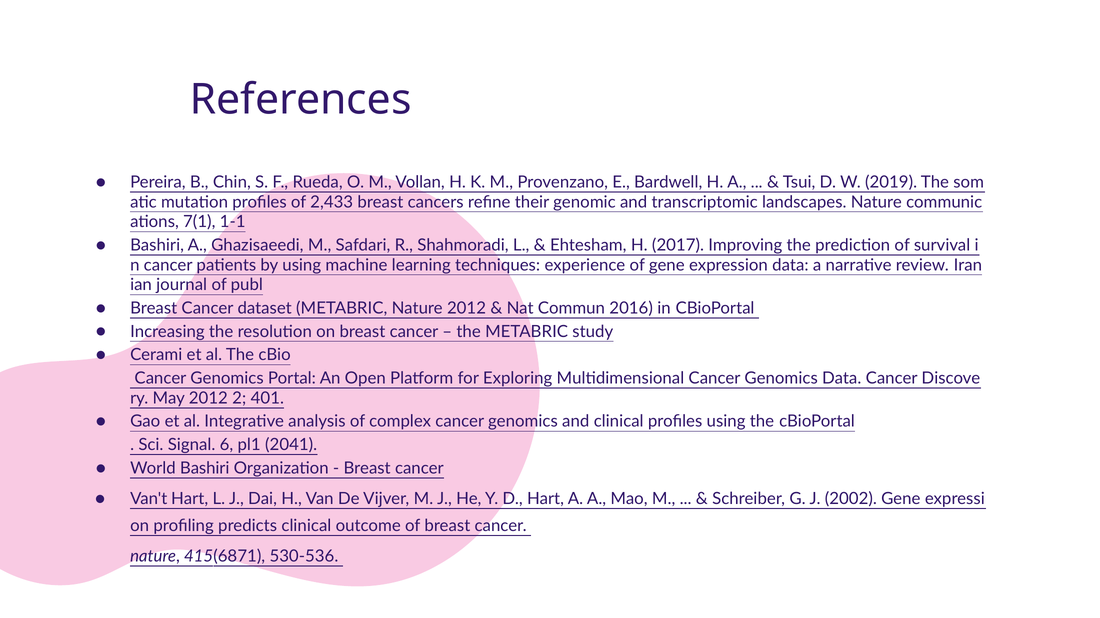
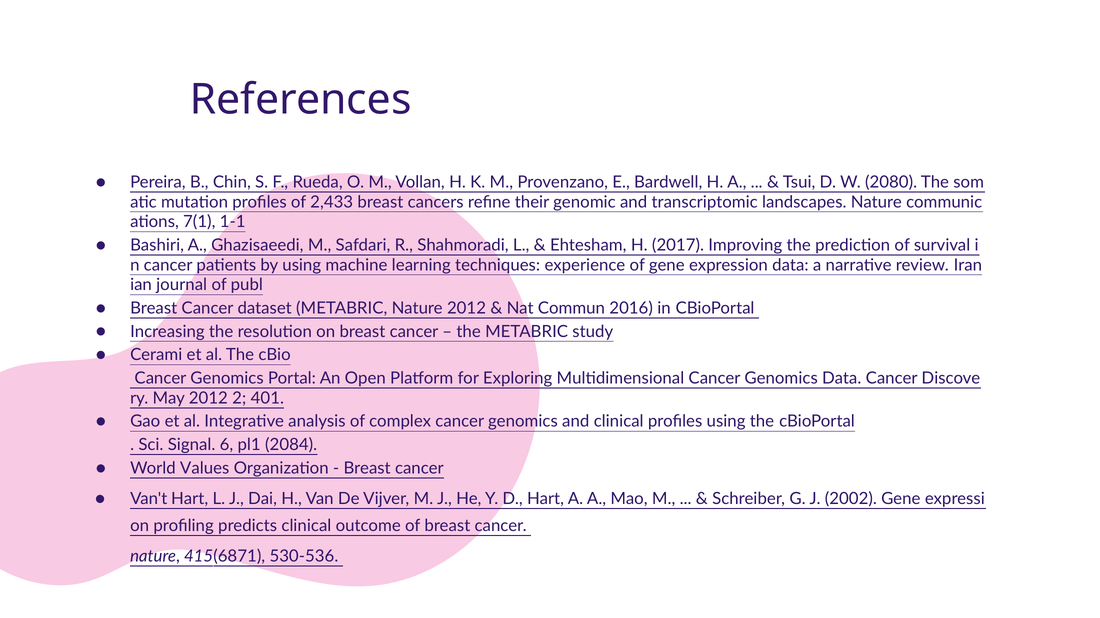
2019: 2019 -> 2080 (891, 182)
2041: 2041 -> 2084 (291, 445)
World Bashiri: Bashiri -> Values (205, 469)
